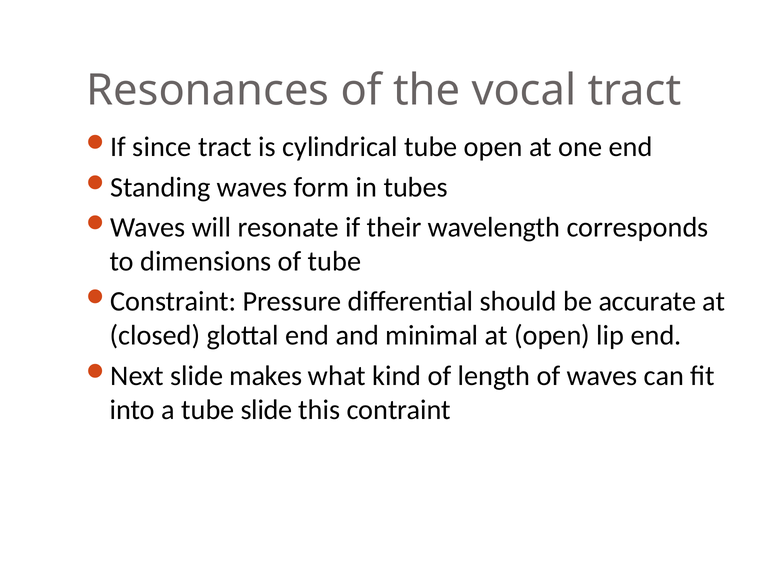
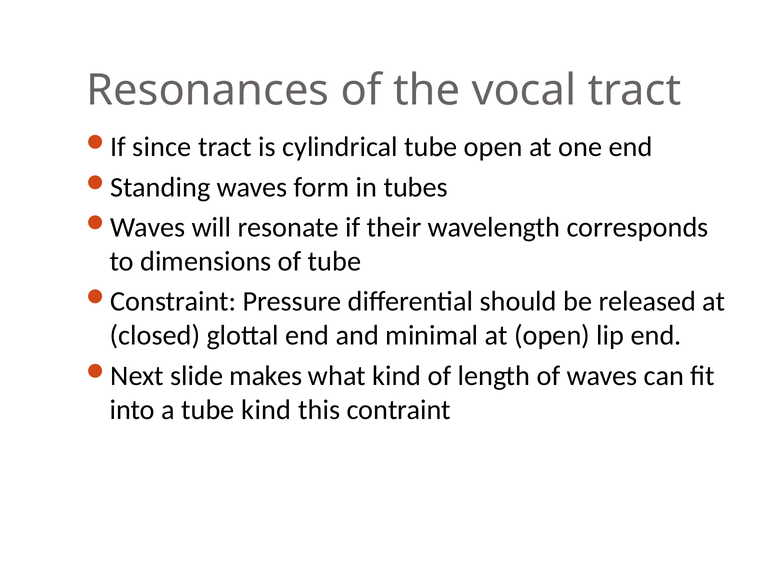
accurate: accurate -> released (647, 302)
tube slide: slide -> kind (266, 410)
